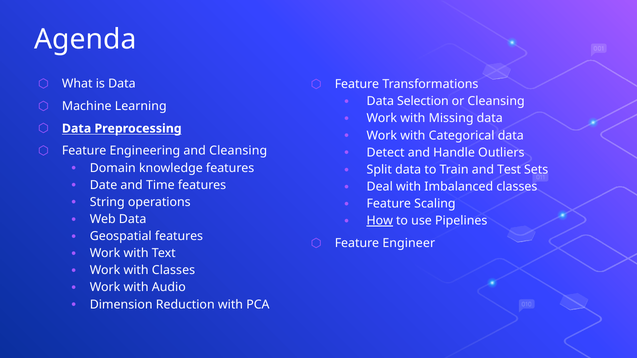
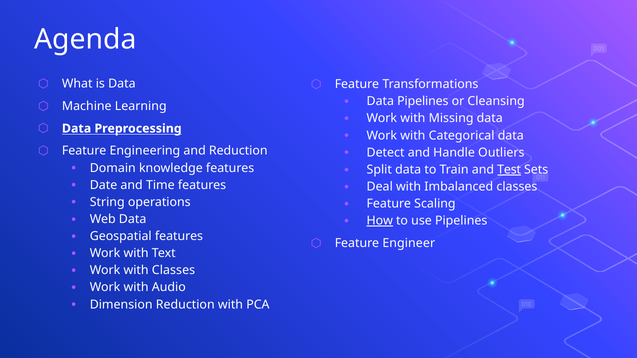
Data Selection: Selection -> Pipelines (423, 101)
and Cleansing: Cleansing -> Reduction (238, 151)
Test underline: none -> present (509, 170)
